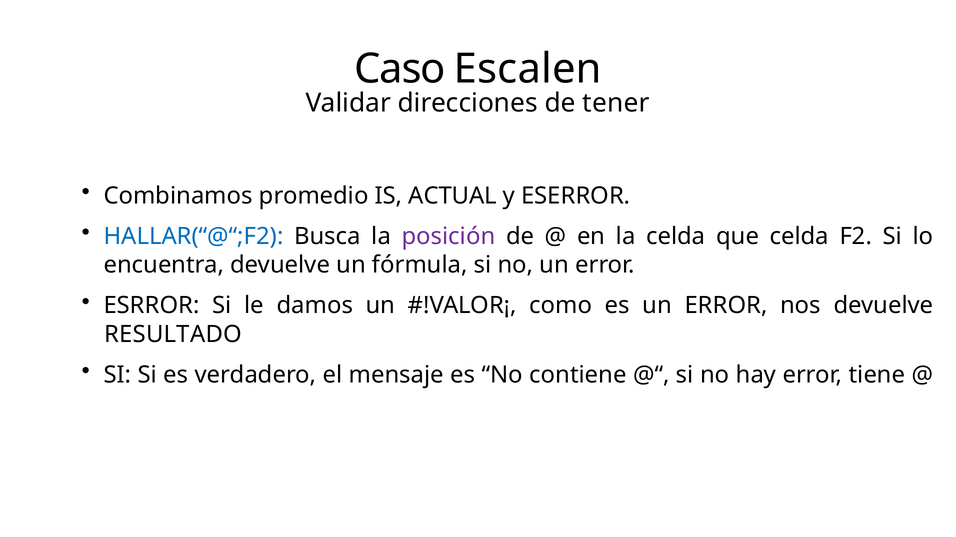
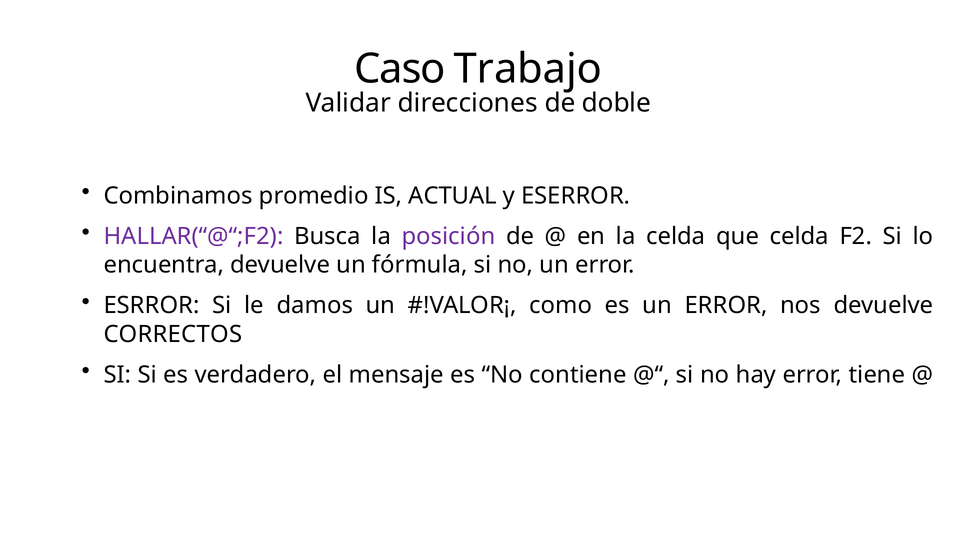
Escalen: Escalen -> Trabajo (528, 69)
tener: tener -> doble (616, 103)
HALLAR(“@“;F2 colour: blue -> purple (194, 237)
RESULTADO: RESULTADO -> CORRECTOS (173, 335)
